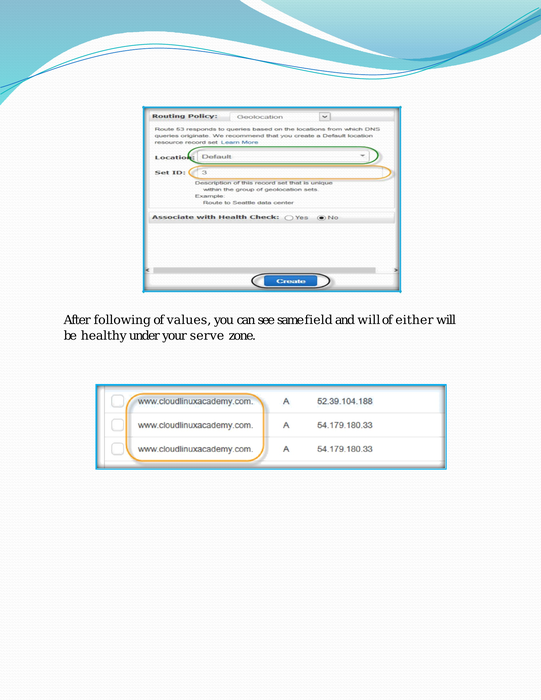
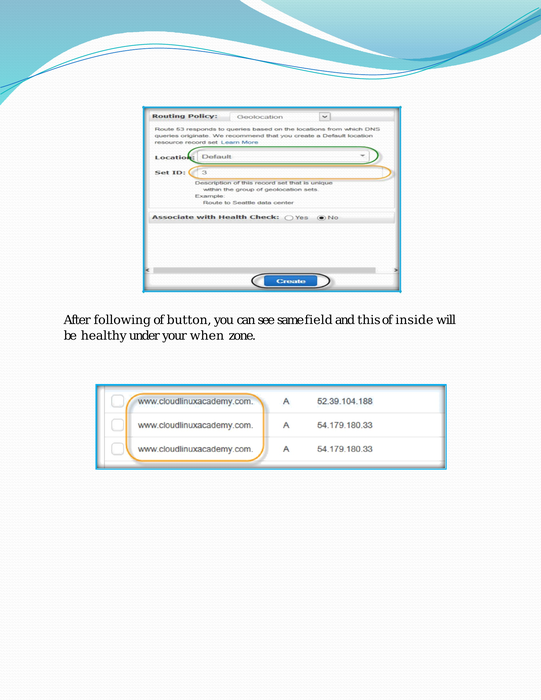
values: values -> button (189, 320)
and will: will -> this (369, 320)
either: either -> inside (414, 320)
serve: serve -> when (207, 336)
